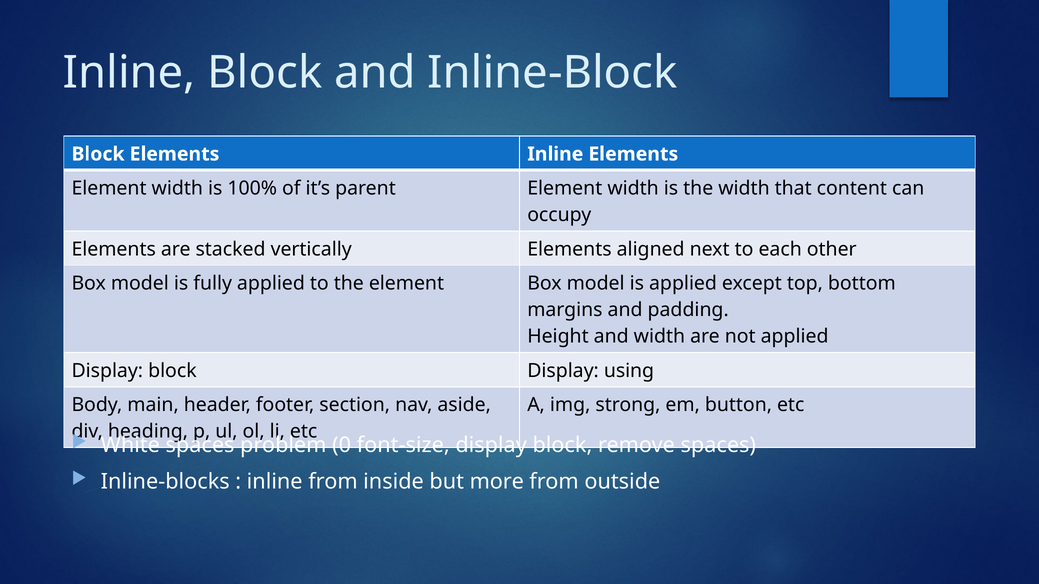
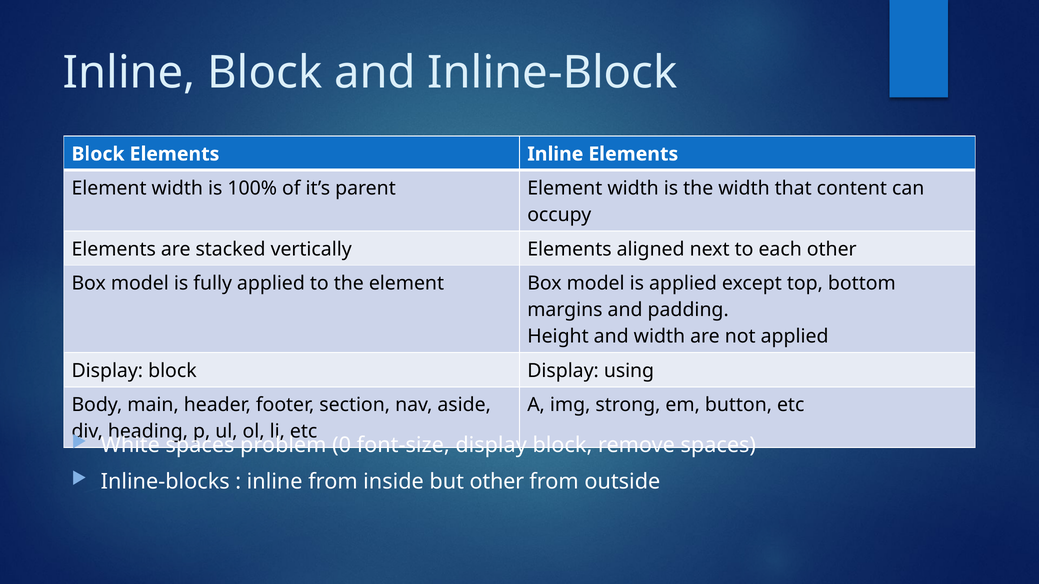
but more: more -> other (497, 482)
